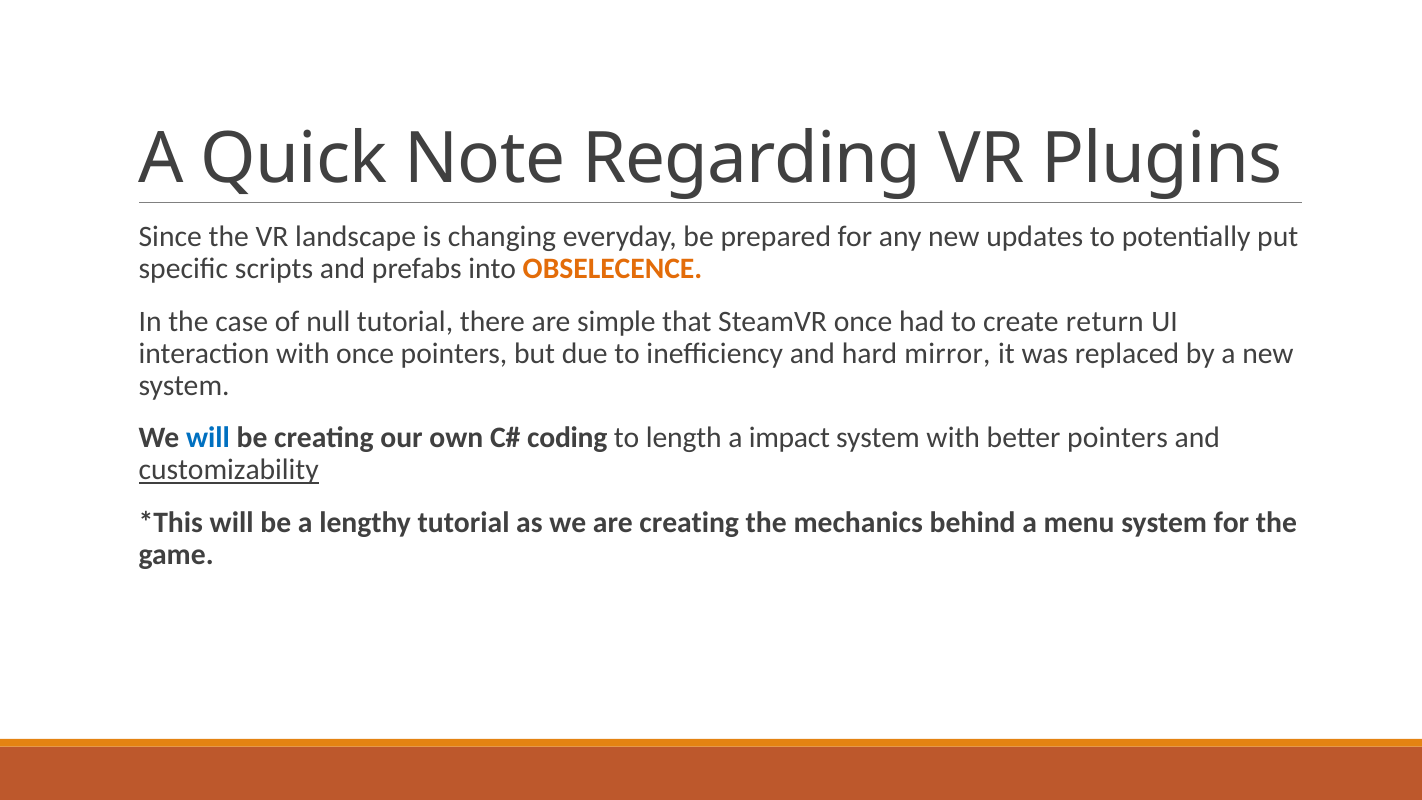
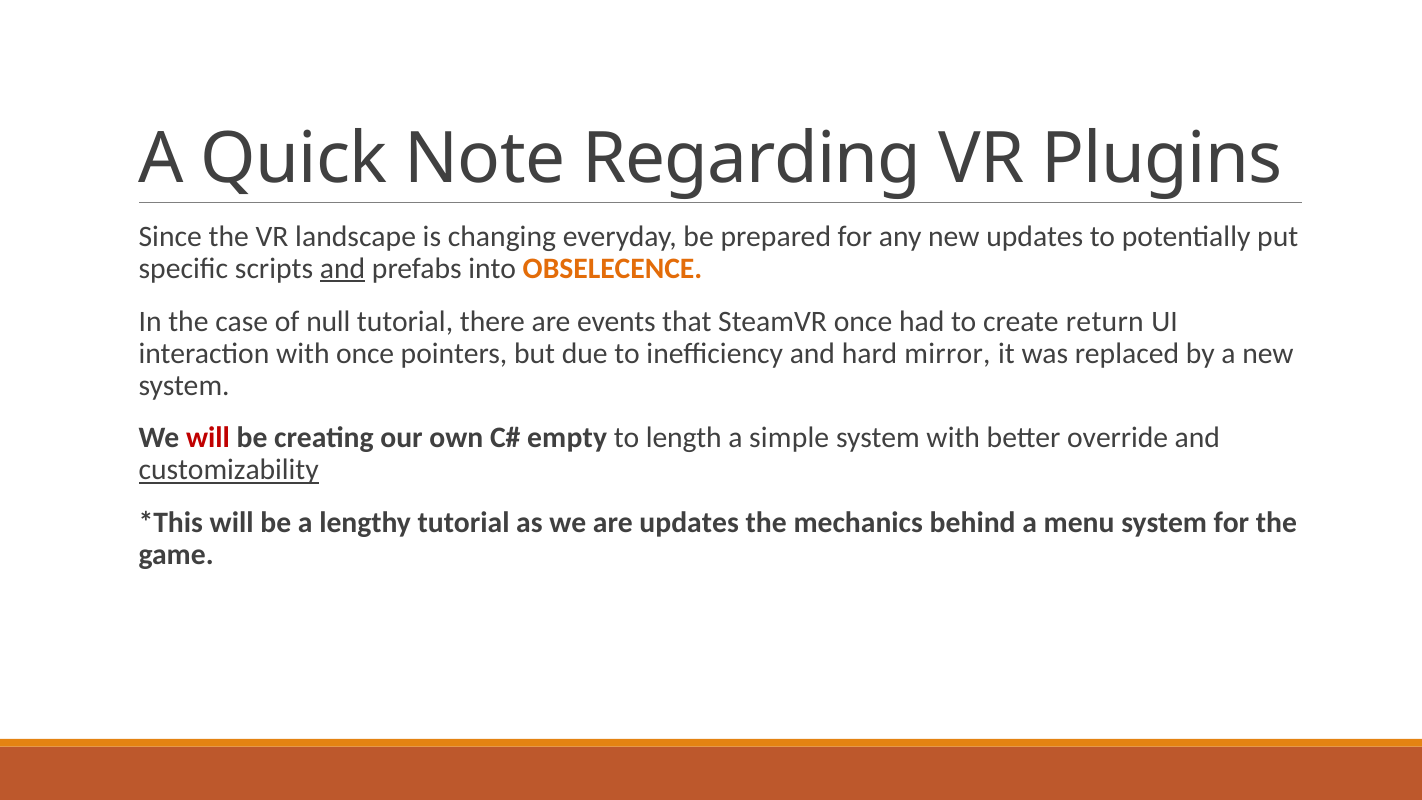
and underline: none -> present (343, 268)
simple: simple -> events (616, 321)
will colour: blue -> red (208, 438)
coding: coding -> empty (567, 438)
impact: impact -> simple (789, 438)
better pointers: pointers -> override (1118, 438)
are creating: creating -> updates (689, 523)
